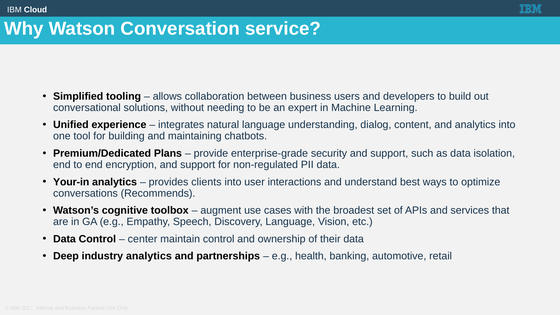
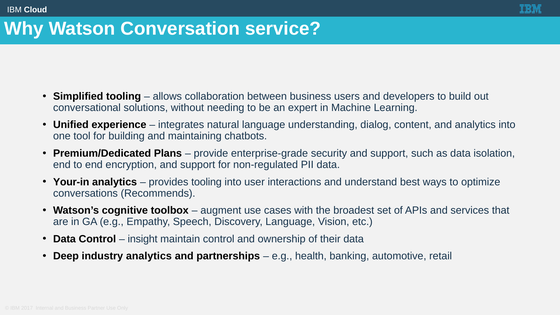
provides clients: clients -> tooling (206, 182)
center: center -> insight (143, 239)
